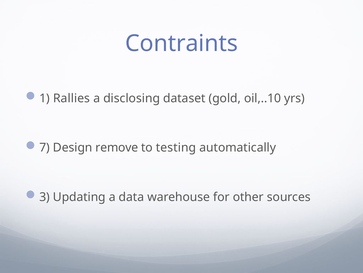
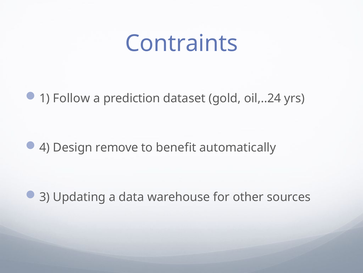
Rallies: Rallies -> Follow (72, 98)
disclosing: disclosing -> prediction (132, 98)
oil,..10: oil,..10 -> oil,..24 (263, 98)
7: 7 -> 4 (45, 147)
testing: testing -> benefit (176, 147)
